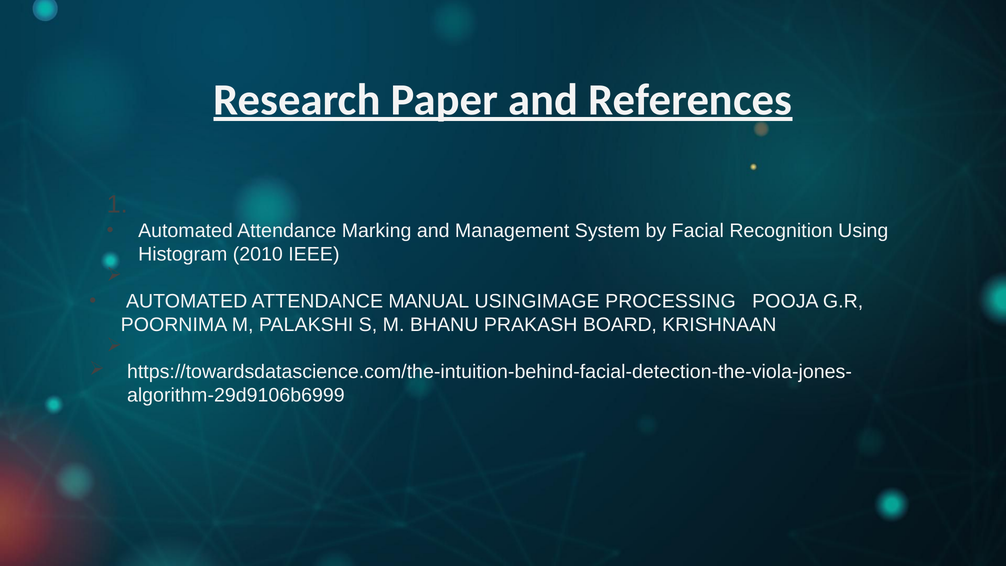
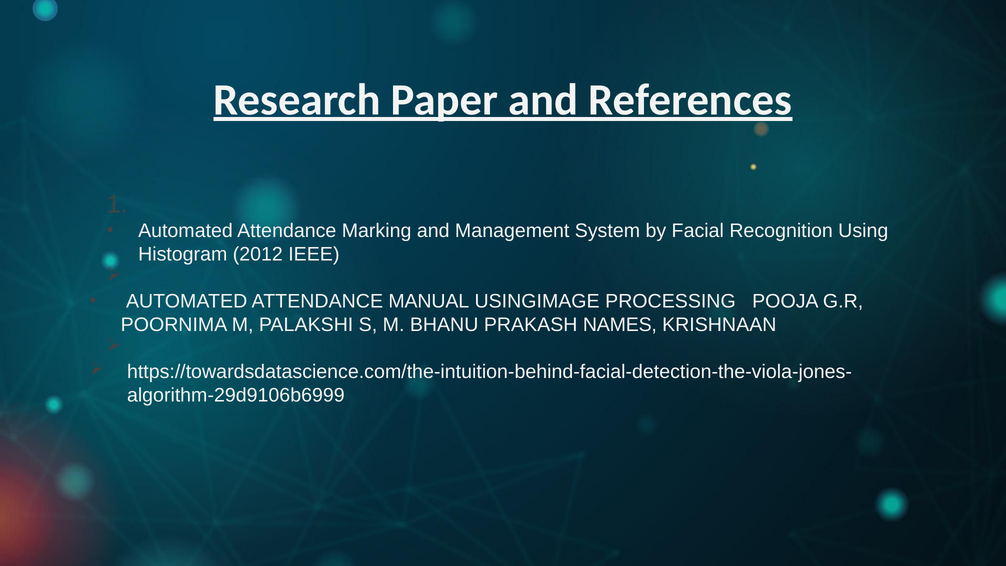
2010: 2010 -> 2012 (258, 254)
BOARD: BOARD -> NAMES (620, 325)
